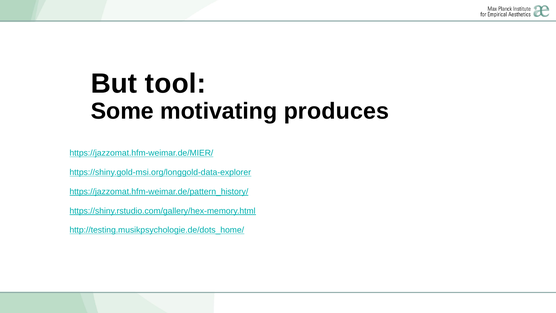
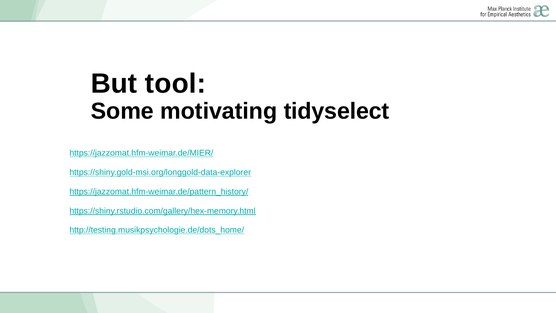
produces: produces -> tidyselect (337, 111)
